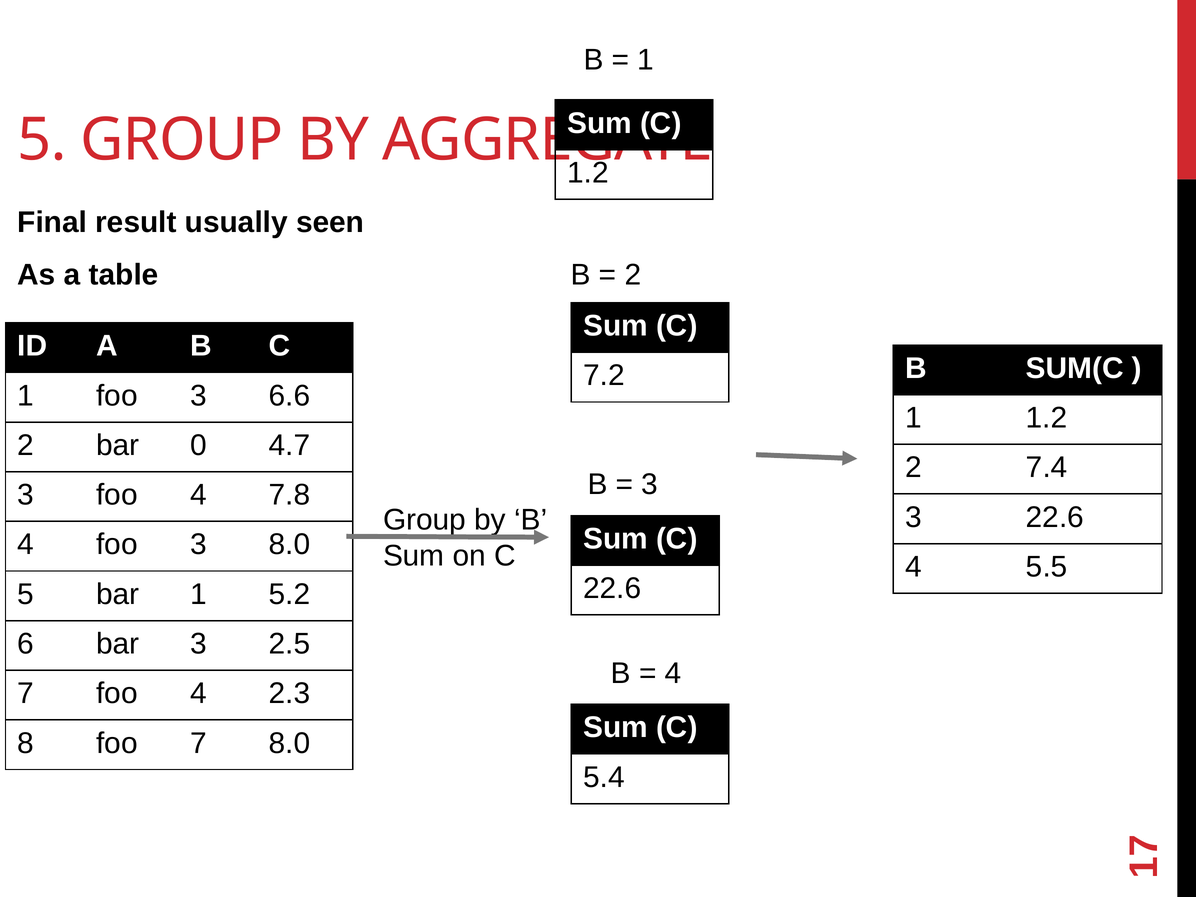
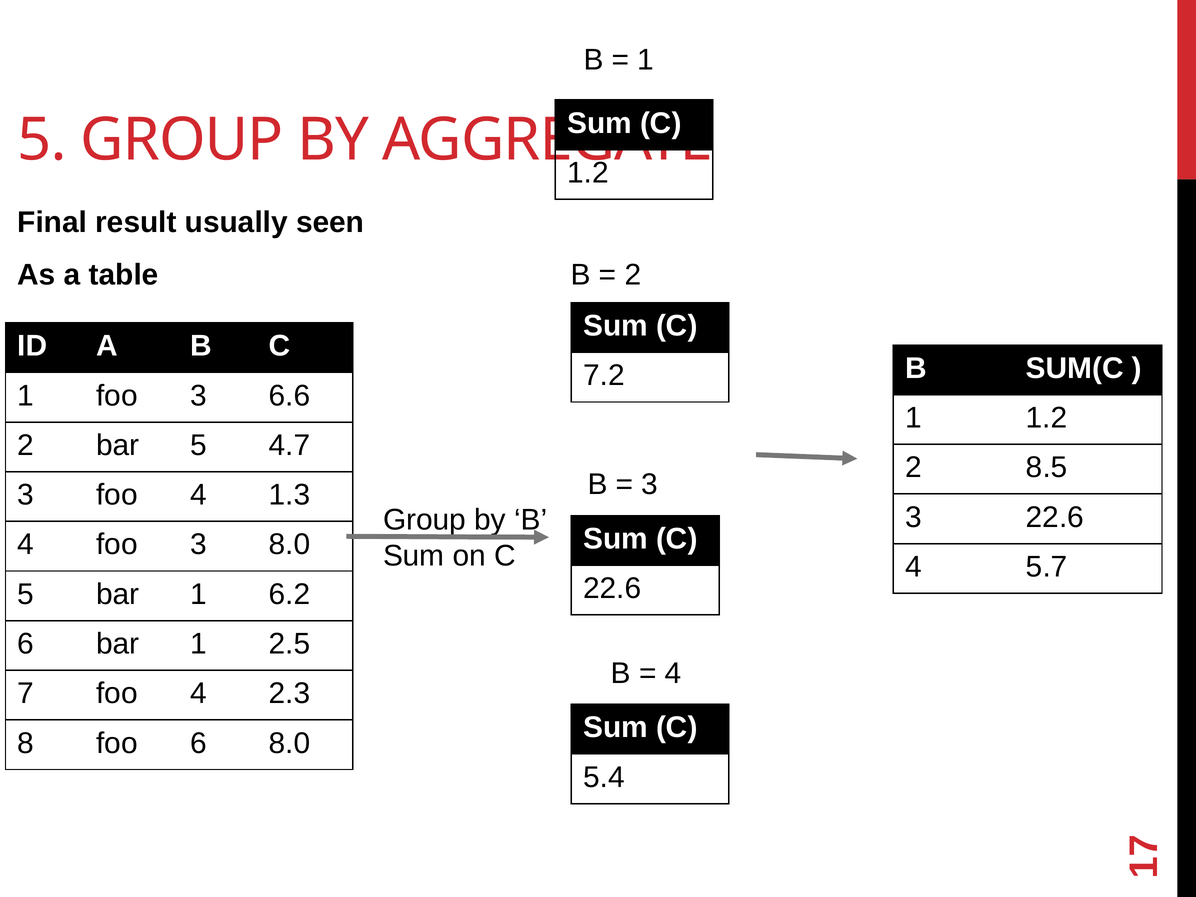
bar 0: 0 -> 5 (199, 445)
7.4: 7.4 -> 8.5 (1047, 468)
7.8: 7.8 -> 1.3 (289, 495)
5.5: 5.5 -> 5.7 (1047, 567)
5.2: 5.2 -> 6.2 (289, 594)
6 bar 3: 3 -> 1 (199, 644)
foo 7: 7 -> 6 (199, 743)
